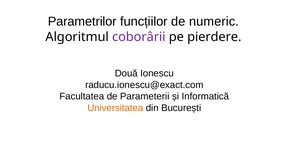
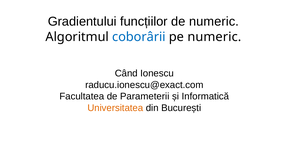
Parametrilor: Parametrilor -> Gradientului (82, 21)
coborârii colour: purple -> blue (139, 37)
pe pierdere: pierdere -> numeric (214, 37)
Două: Două -> Când (126, 73)
